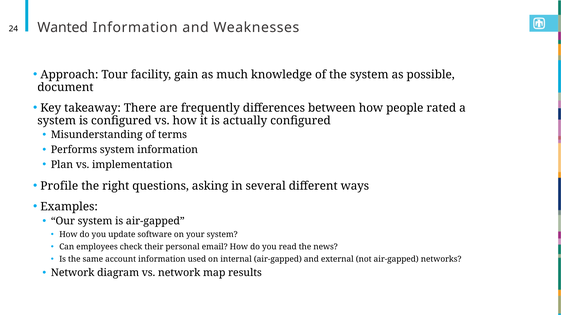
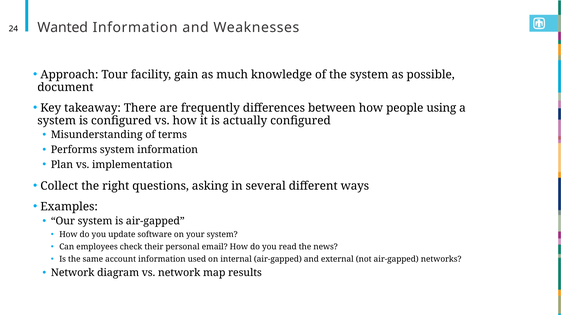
rated: rated -> using (441, 108)
Profile: Profile -> Collect (59, 186)
